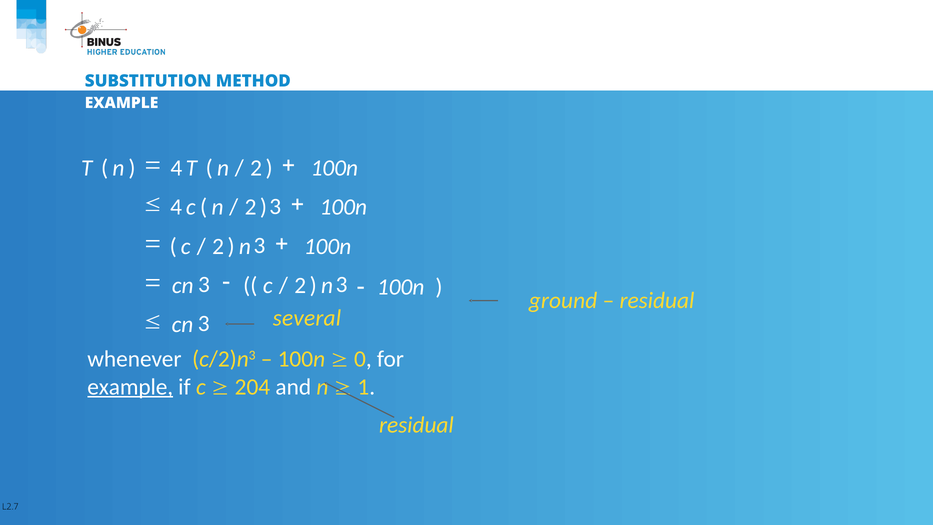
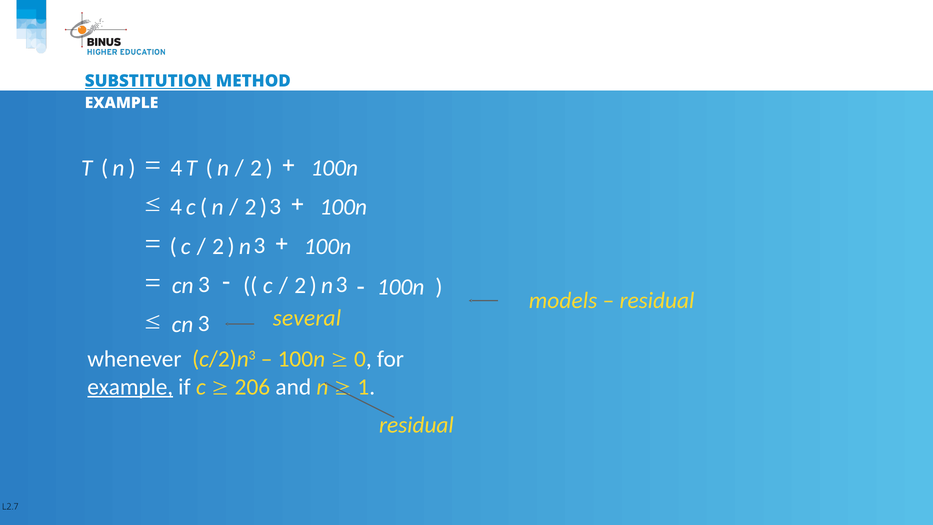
SUBSTITUTION underline: none -> present (148, 81)
ground: ground -> models (563, 300)
204: 204 -> 206 (252, 387)
